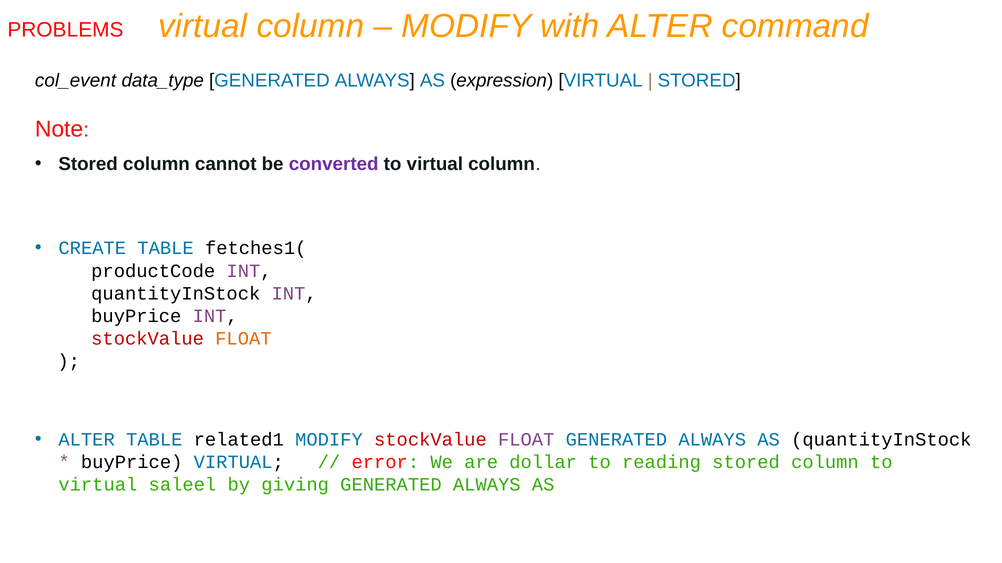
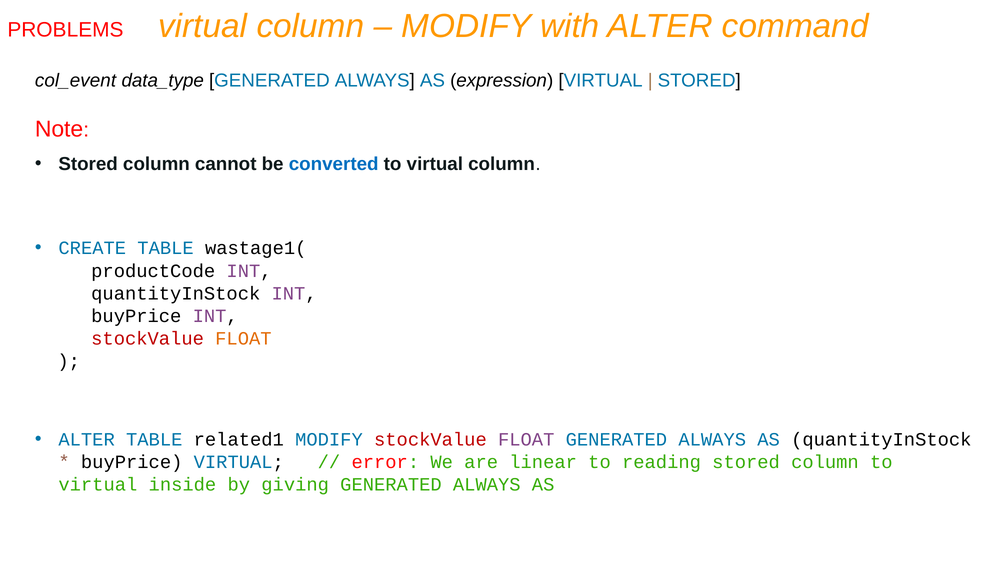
converted colour: purple -> blue (334, 164)
fetches1(: fetches1( -> wastage1( (256, 249)
dollar: dollar -> linear (543, 463)
saleel: saleel -> inside (182, 485)
